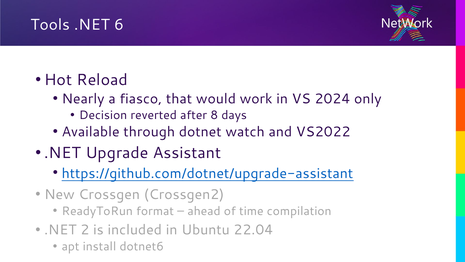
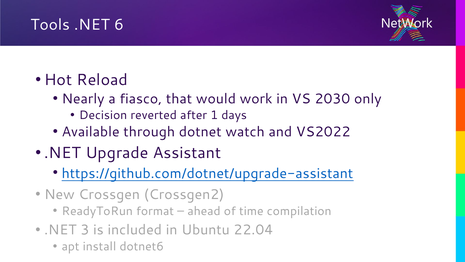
2024: 2024 -> 2030 (332, 99)
8: 8 -> 1 (214, 115)
2: 2 -> 3 (85, 230)
